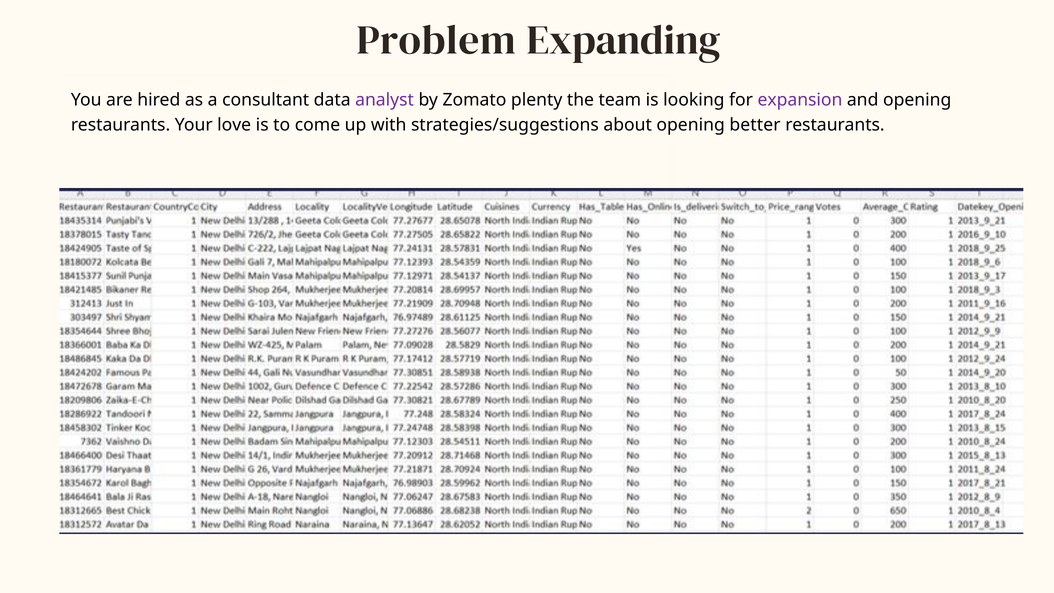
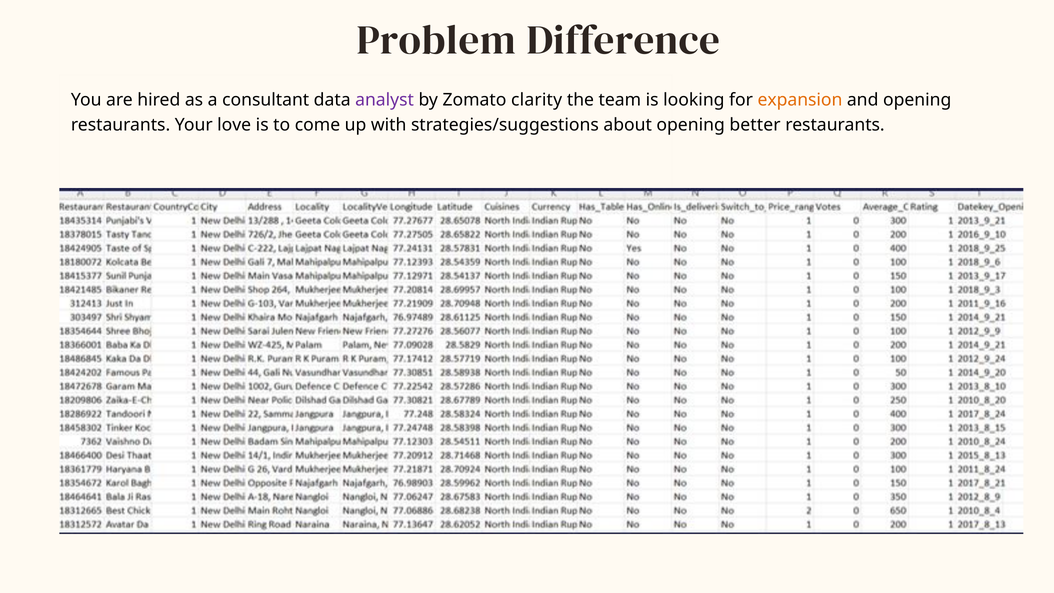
Expanding: Expanding -> Difference (623, 40)
plenty: plenty -> clarity (537, 100)
expansion colour: purple -> orange (800, 100)
